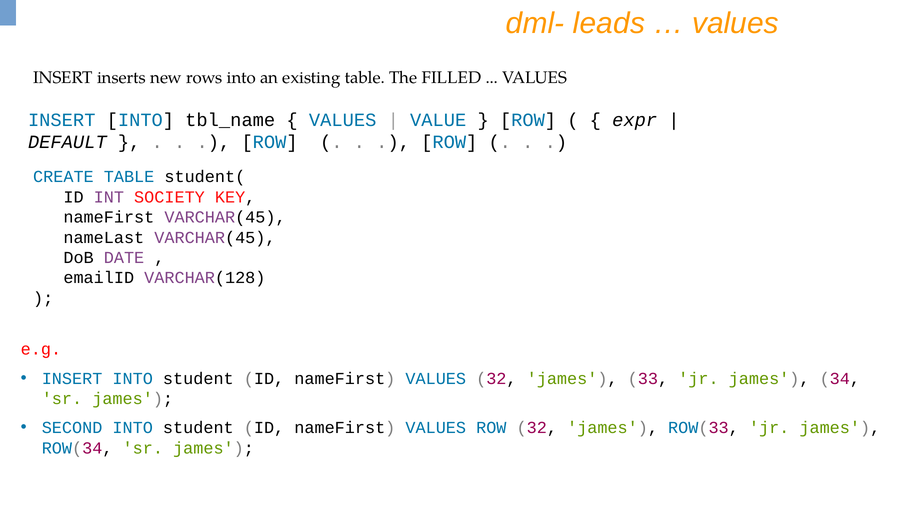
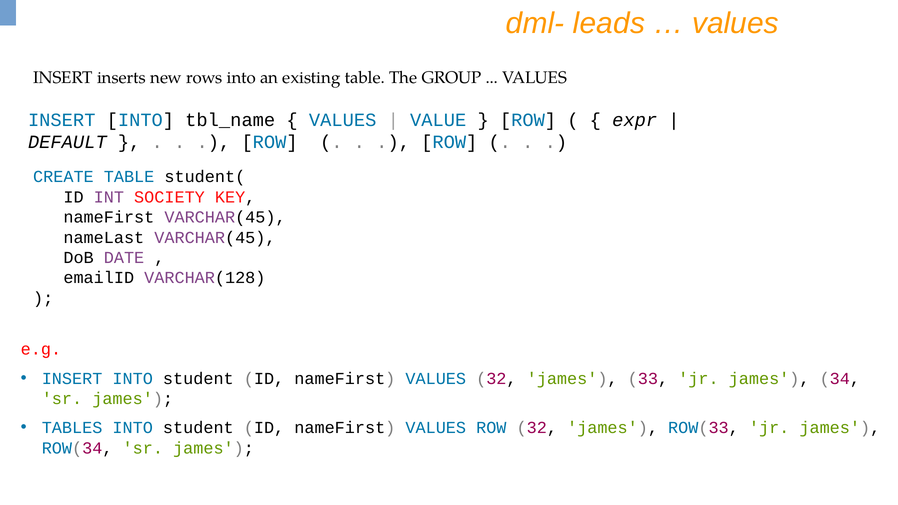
FILLED: FILLED -> GROUP (451, 77)
SECOND: SECOND -> TABLES (72, 428)
